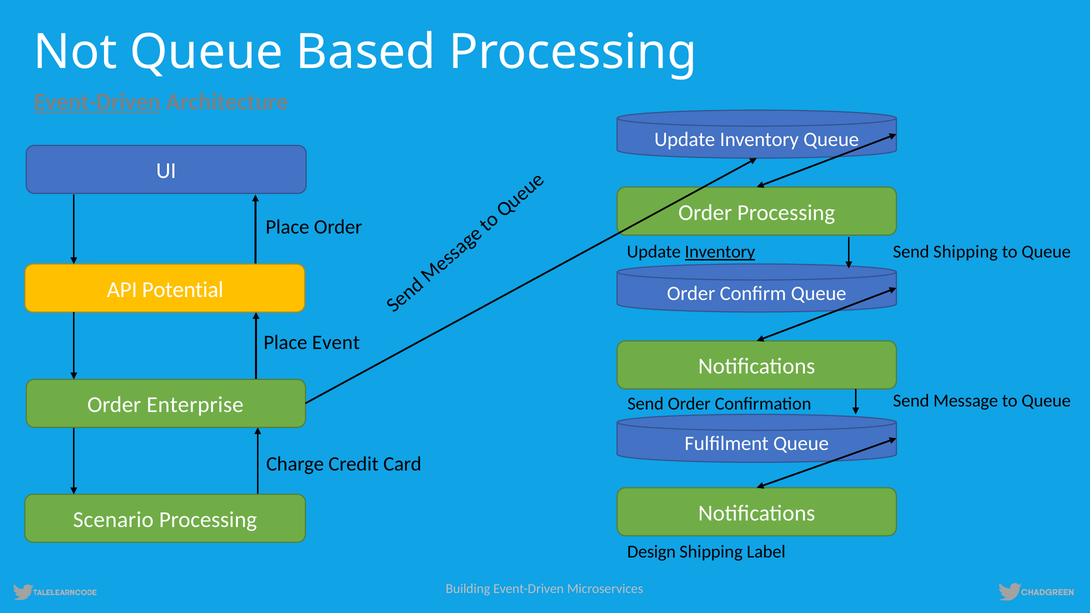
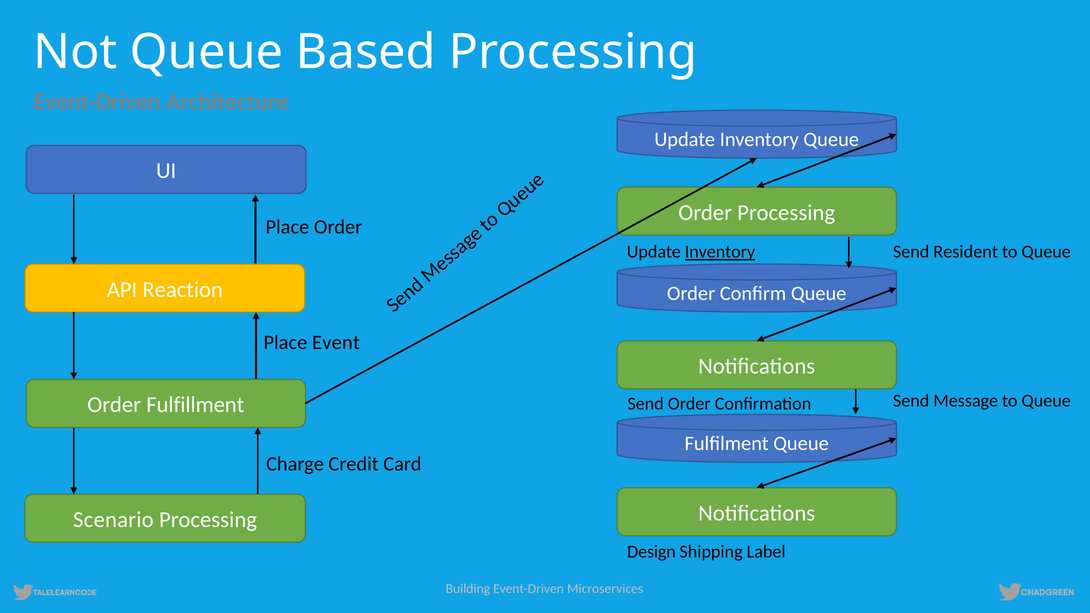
Event-Driven underline: present -> none (97, 102)
Send Shipping: Shipping -> Resident (966, 252)
Potential: Potential -> Reaction (183, 290)
Enterprise: Enterprise -> Fulfillment (195, 405)
